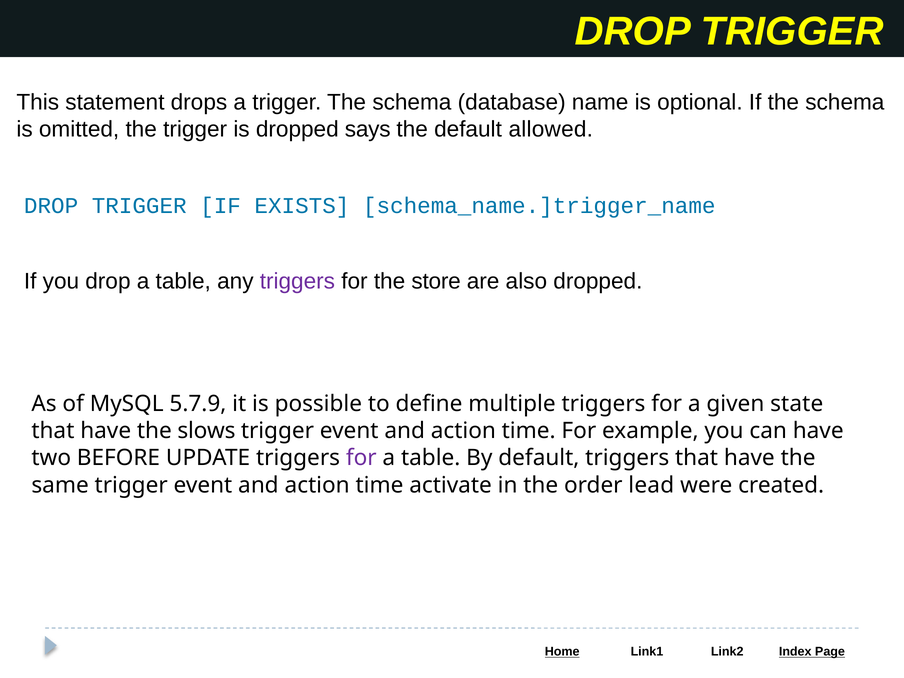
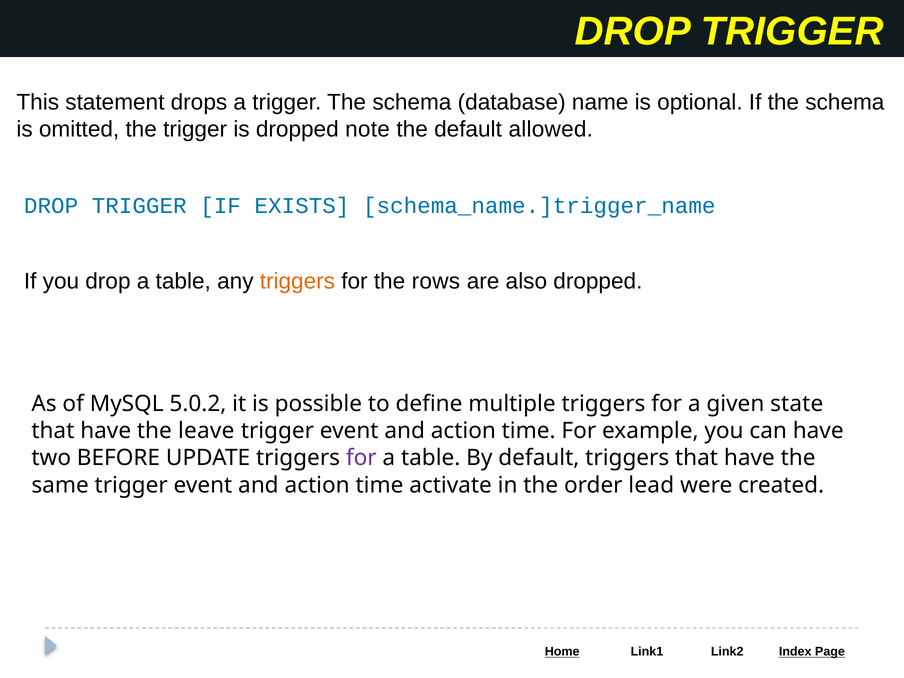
says: says -> note (367, 130)
triggers colour: purple -> orange (297, 281)
store: store -> rows (436, 281)
5.7.9: 5.7.9 -> 5.0.2 (198, 404)
slows: slows -> leave (206, 431)
